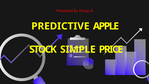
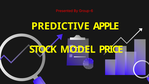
SIMPLE: SIMPLE -> MODEL (78, 49)
